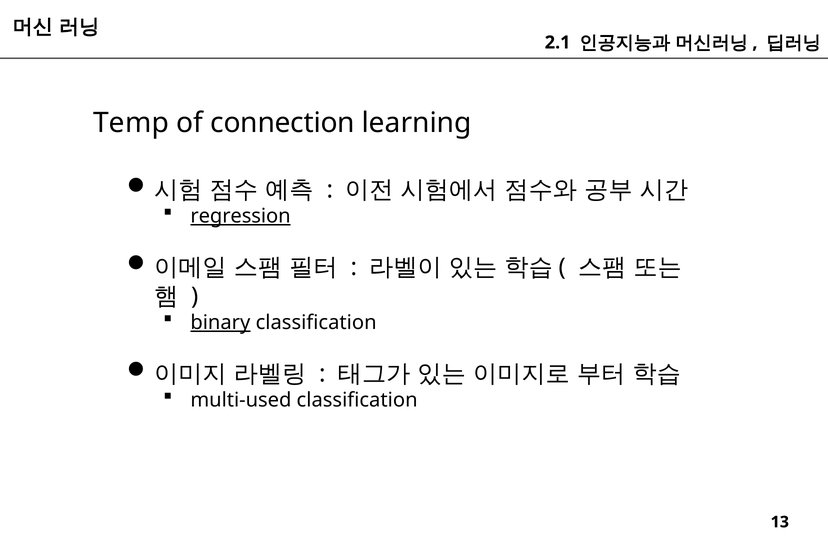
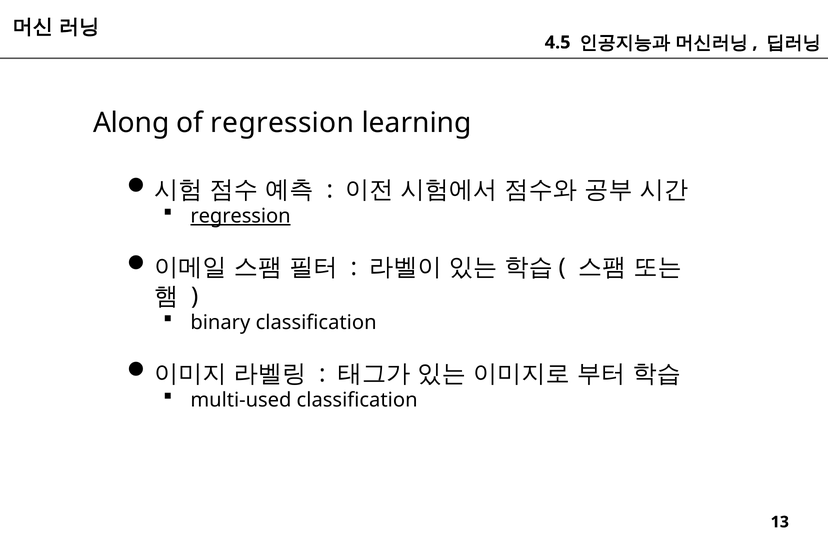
2.1: 2.1 -> 4.5 (558, 42)
Temp: Temp -> Along (131, 123)
of connection: connection -> regression (282, 123)
binary underline: present -> none (220, 322)
